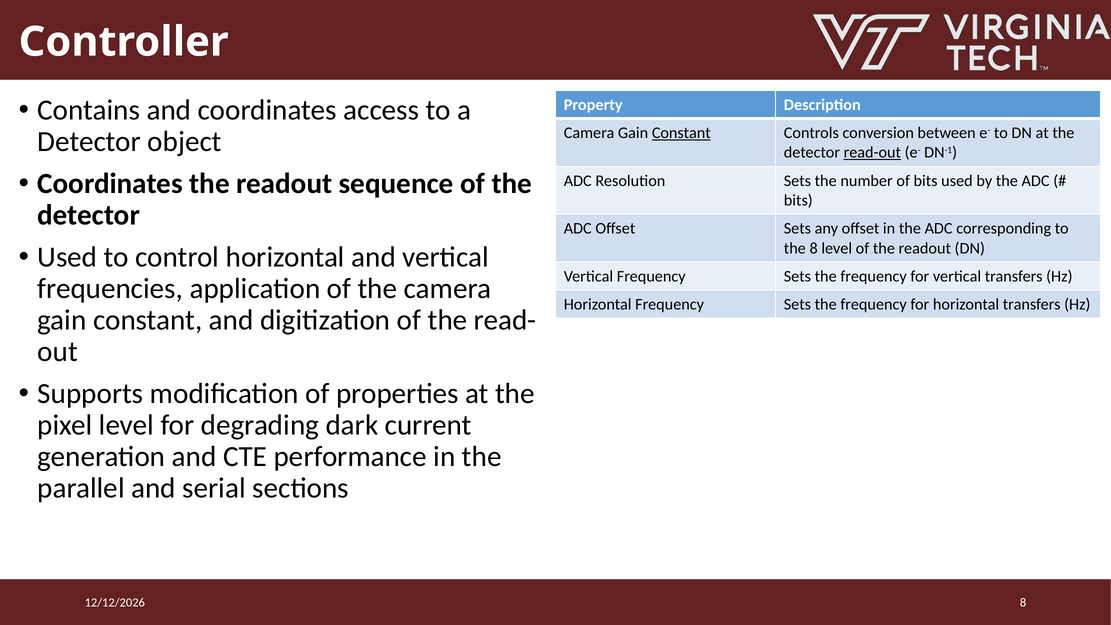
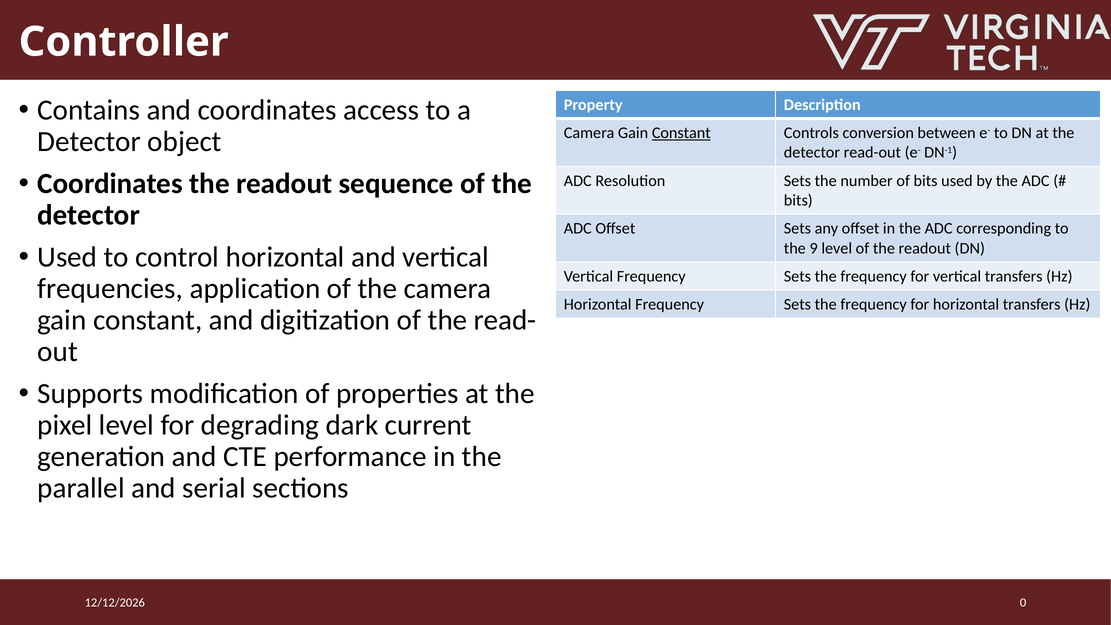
read-out underline: present -> none (872, 153)
the 8: 8 -> 9 (814, 248)
8: 8 -> 0 (1023, 603)
